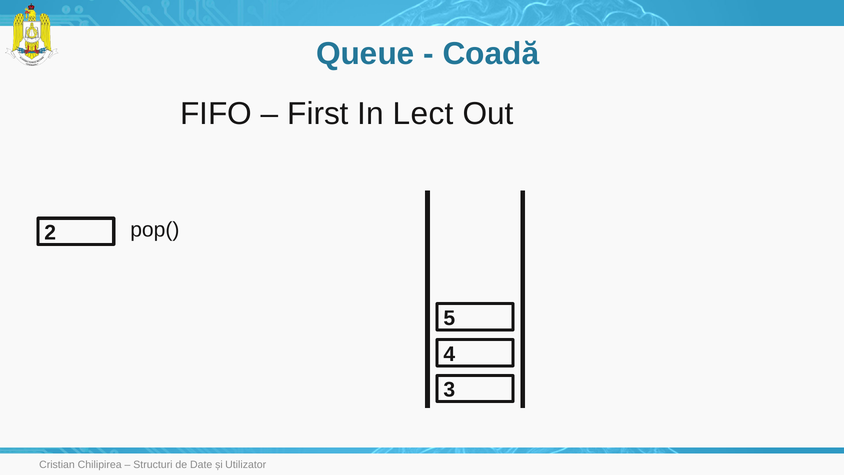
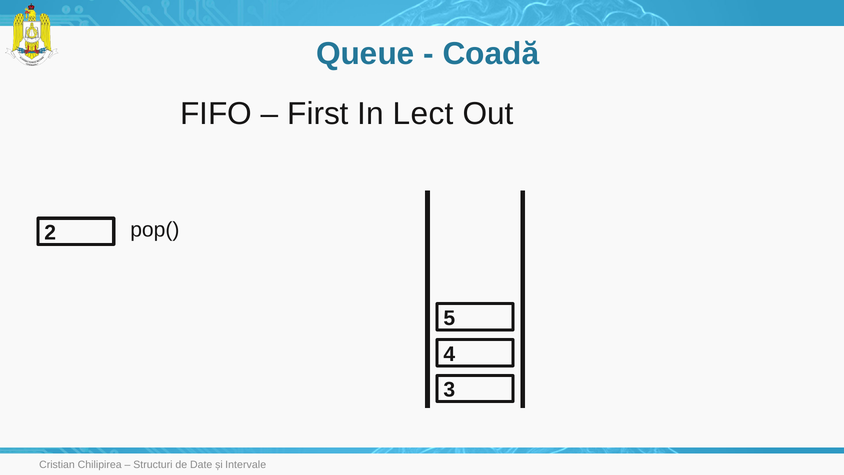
Utilizator: Utilizator -> Intervale (246, 465)
